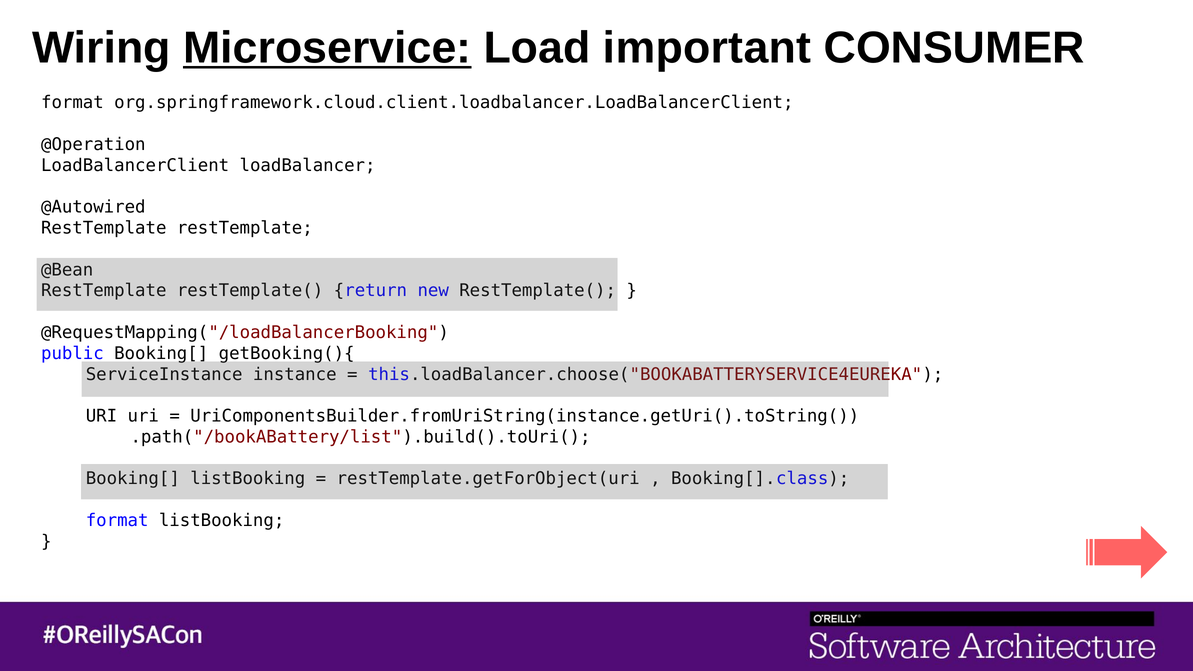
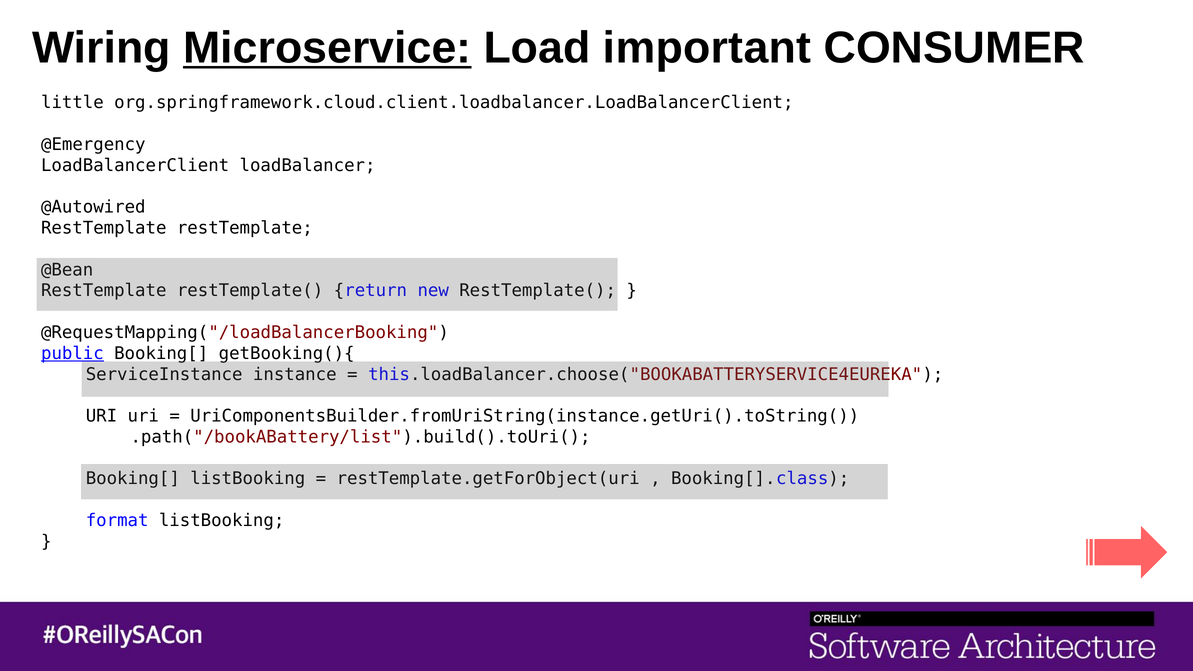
format: format -> little (72, 103)
@Operation: @Operation -> @Emergency (93, 145)
public underline: none -> present (72, 353)
